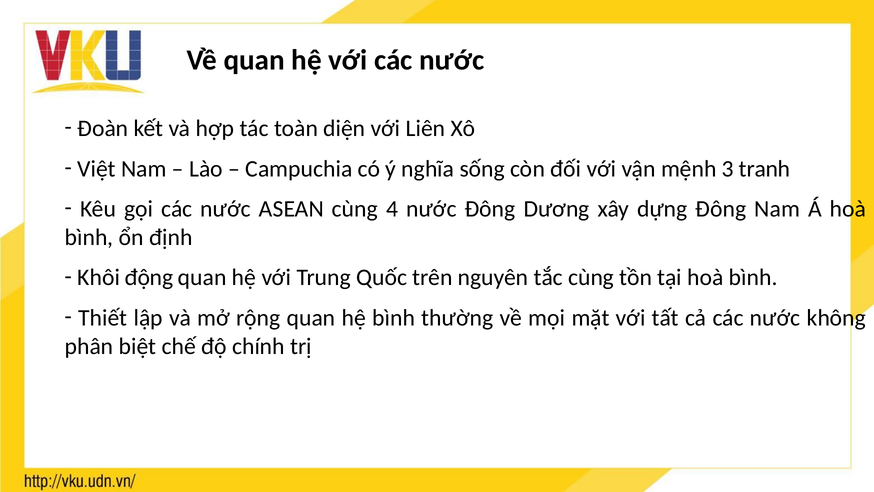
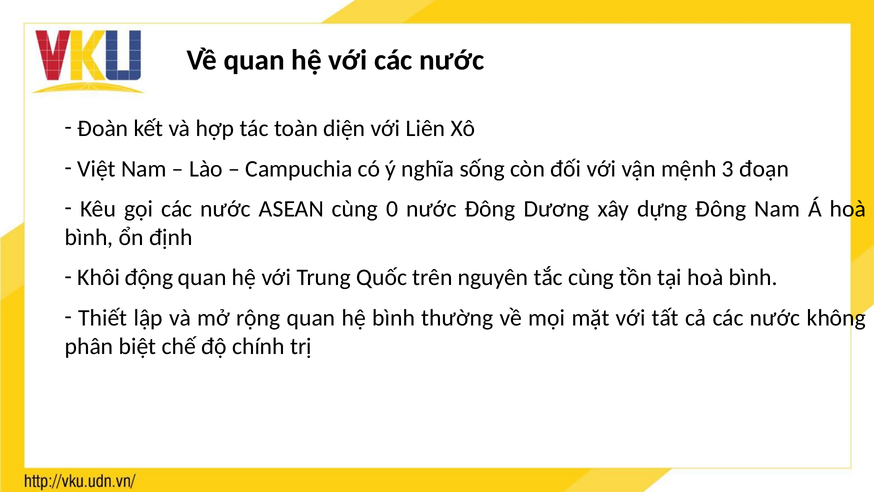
tranh: tranh -> đoạn (764, 169)
4: 4 -> 0 (392, 209)
